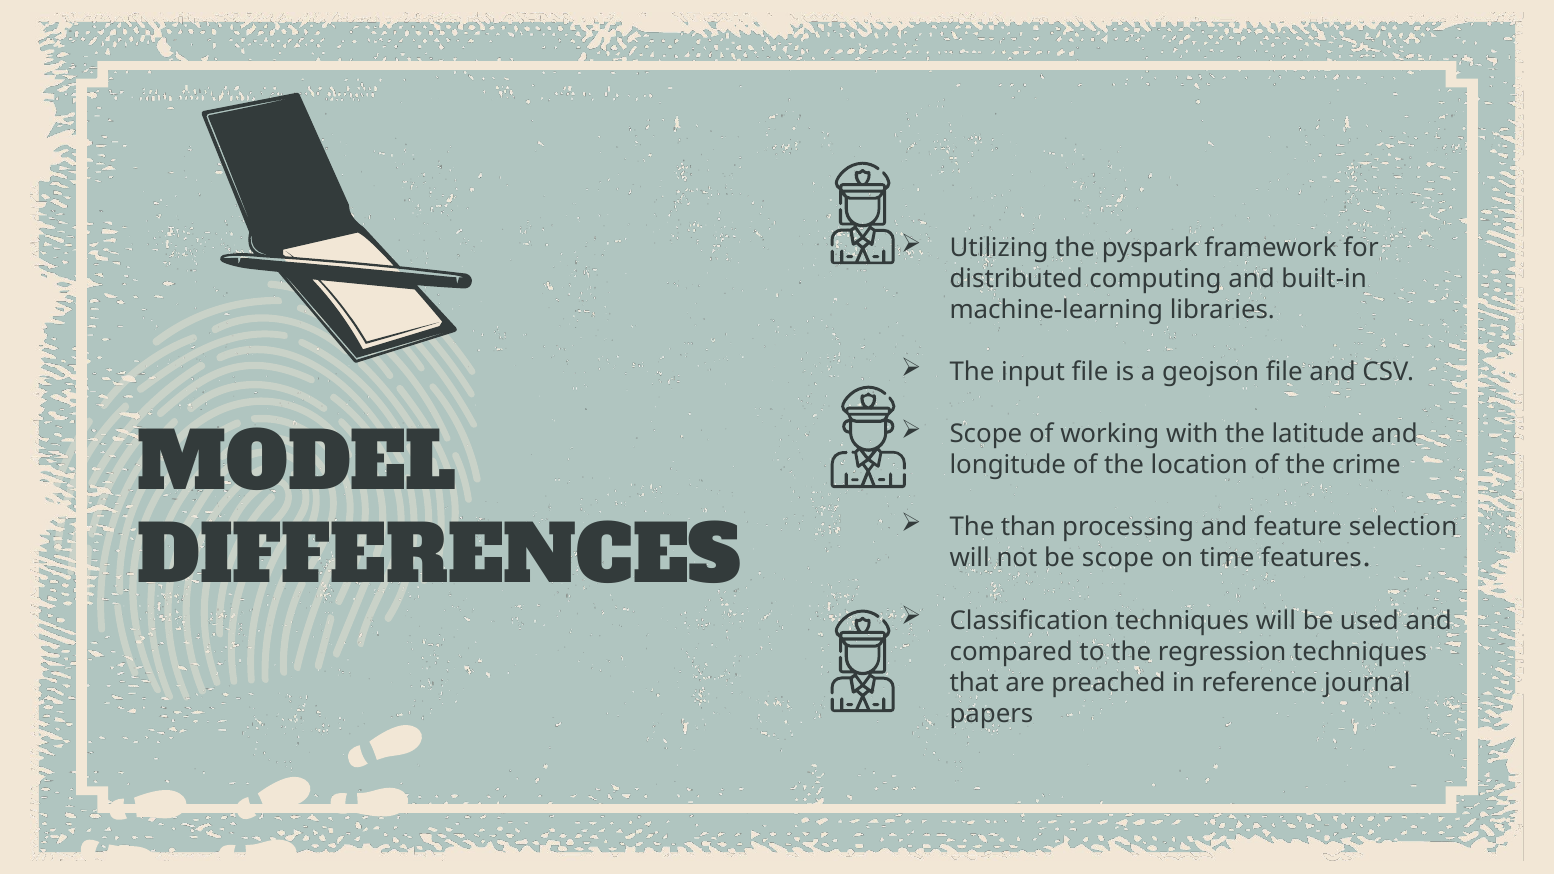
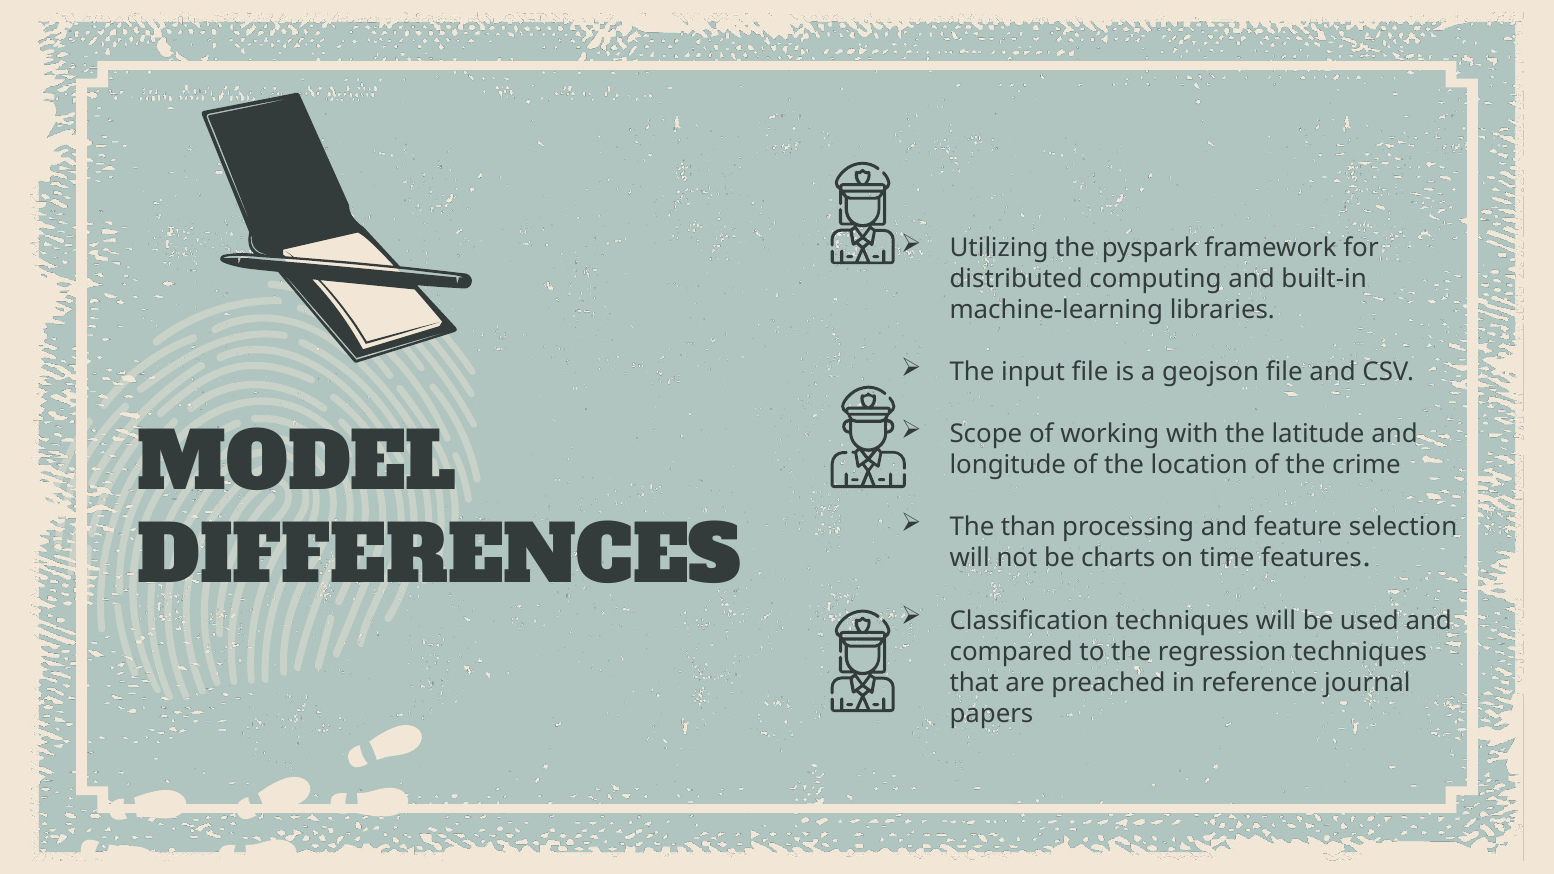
be scope: scope -> charts (1118, 559)
